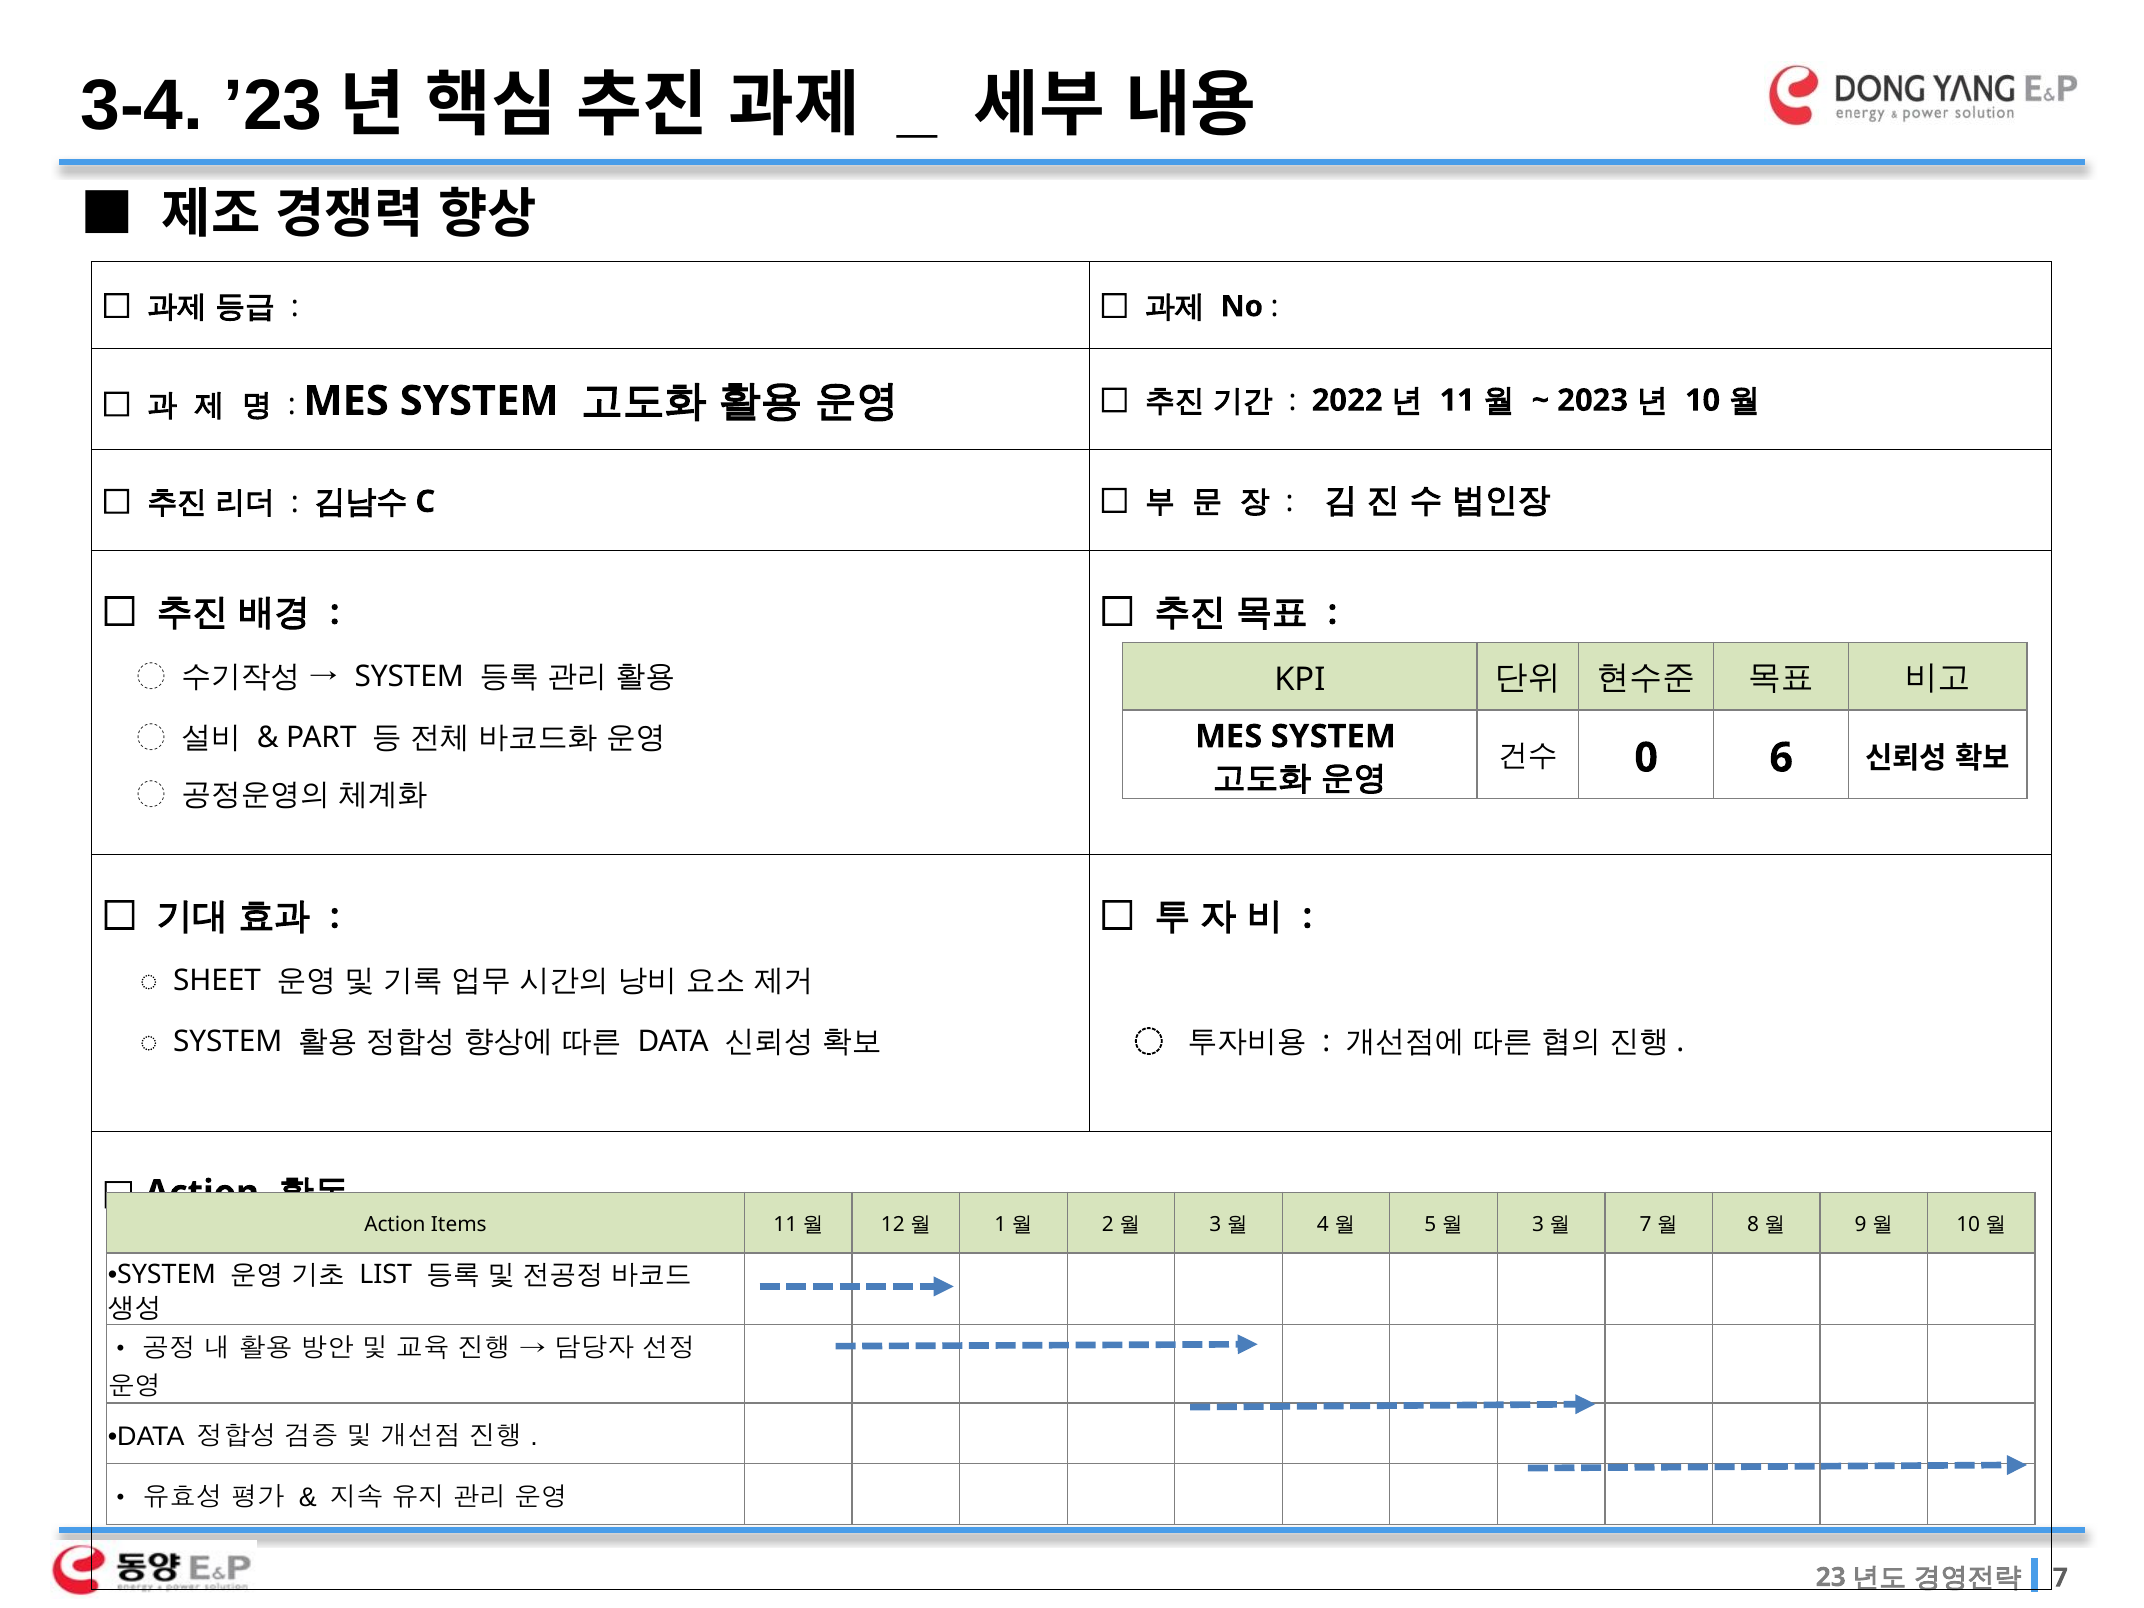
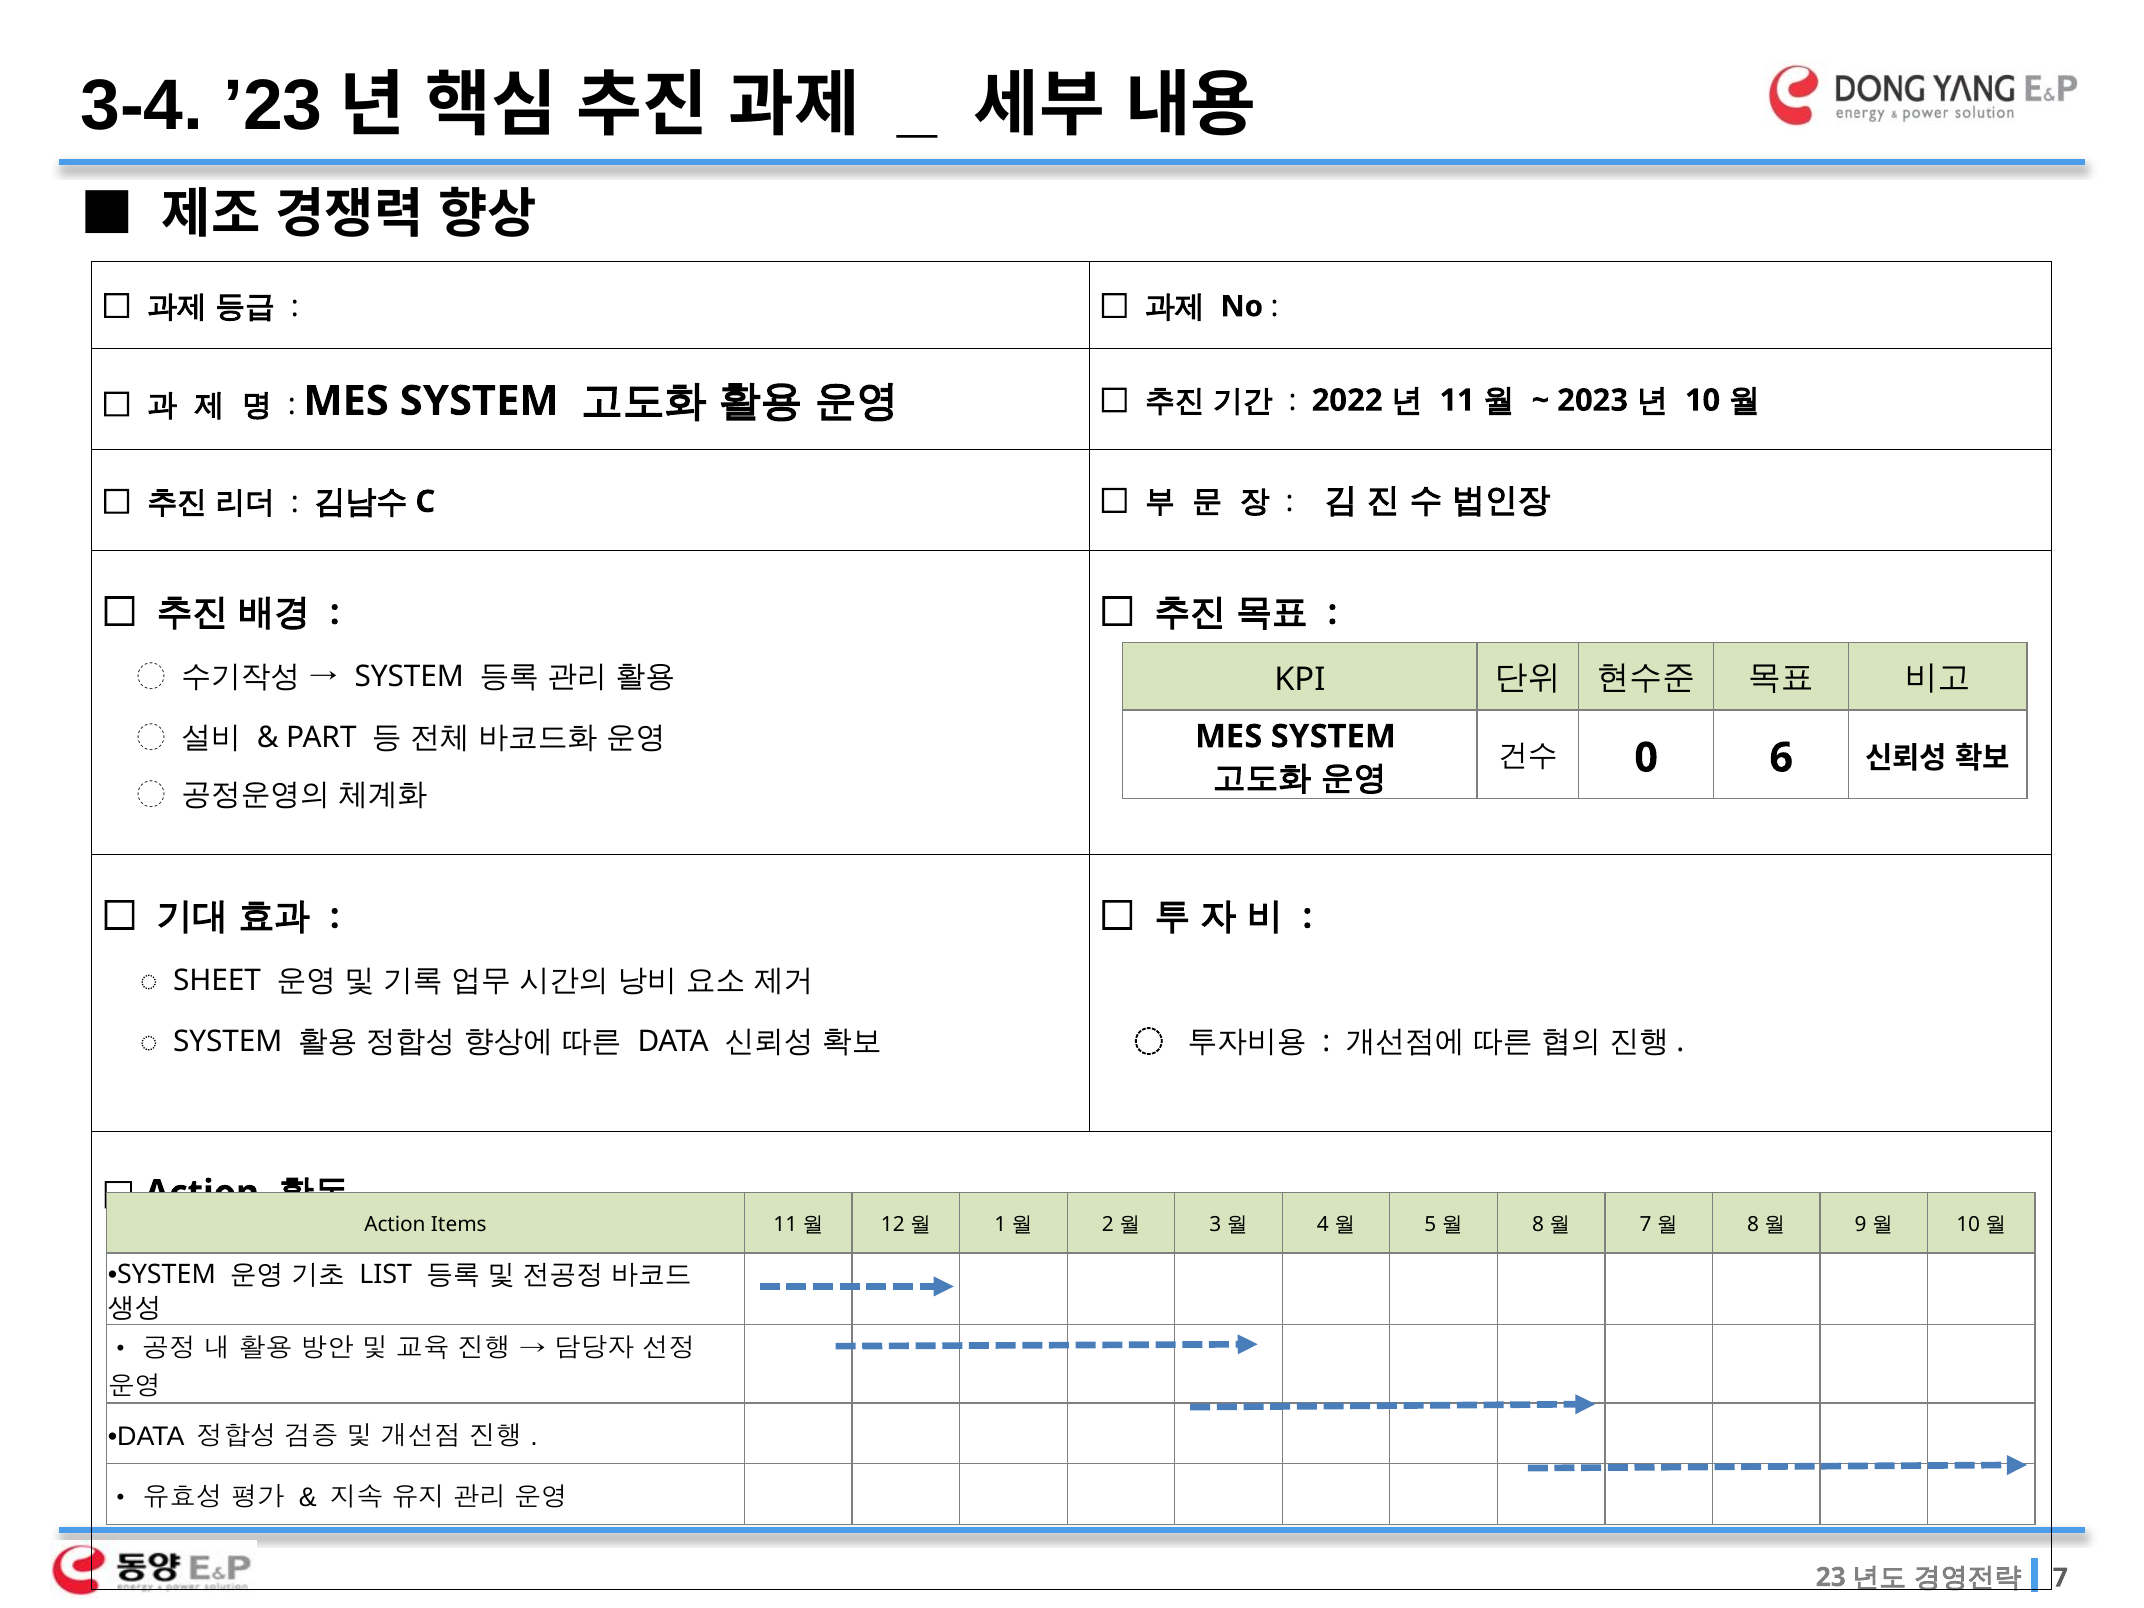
3: 3 -> 8 (1538, 1225)
